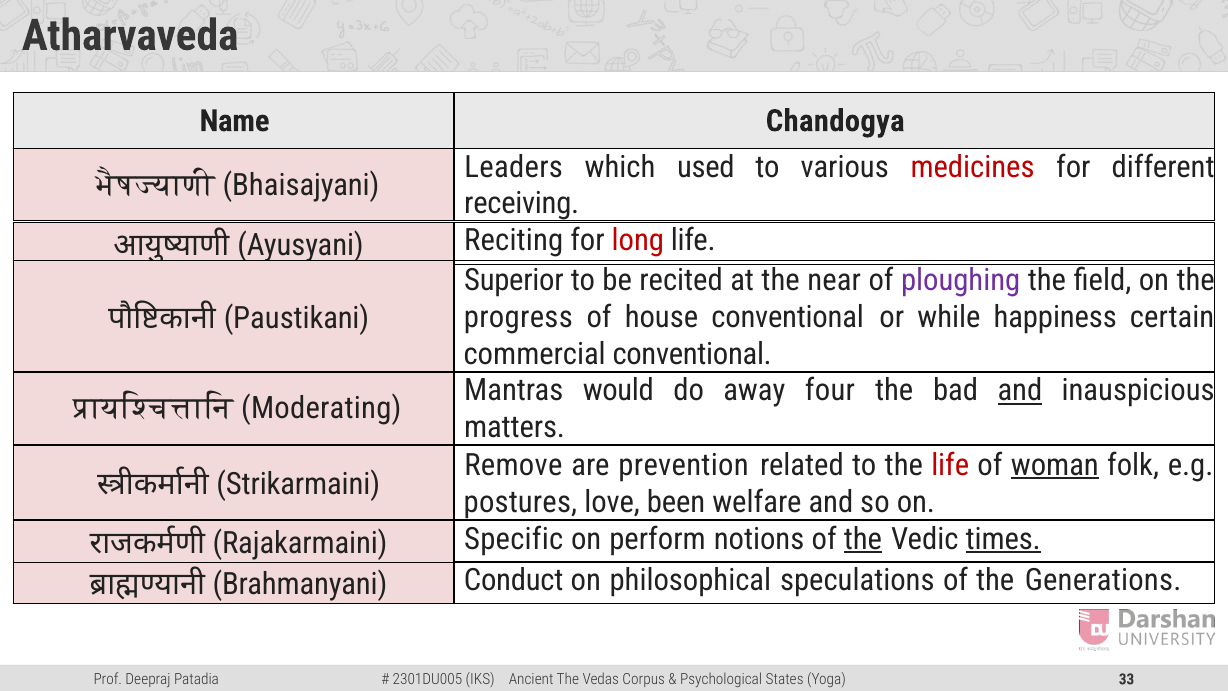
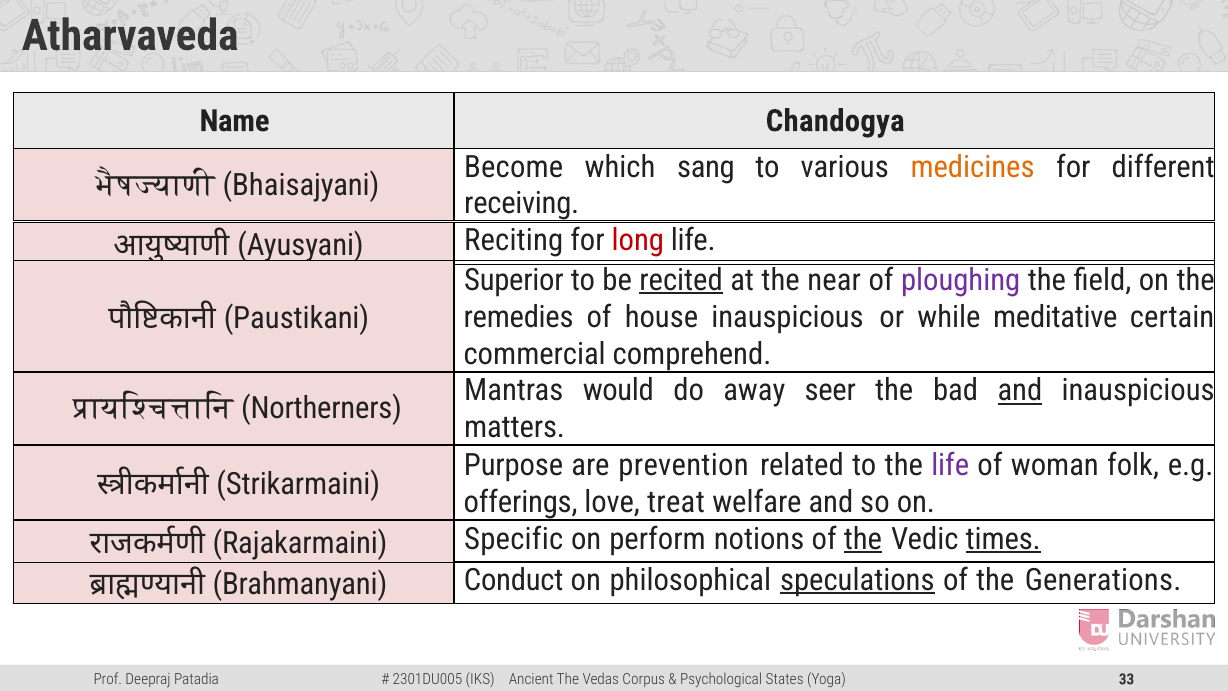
Leaders: Leaders -> Become (514, 167)
used: used -> sang (706, 167)
medicines colour: red -> orange (973, 167)
recited underline: none -> present (681, 280)
progress: progress -> remedies (519, 317)
house conventional: conventional -> inauspicious (788, 317)
happiness: happiness -> meditative (1055, 317)
commercial conventional: conventional -> comprehend (692, 354)
four: four -> seer (830, 391)
Moderating: Moderating -> Northerners (322, 409)
Remove: Remove -> Purpose (514, 465)
life colour: red -> purple (950, 465)
woman underline: present -> none (1055, 465)
postures: postures -> offerings (521, 502)
been: been -> treat (676, 502)
speculations underline: none -> present (857, 580)
